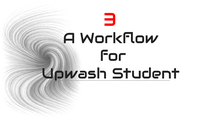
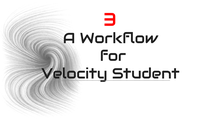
Upwash: Upwash -> Velocity (74, 74)
